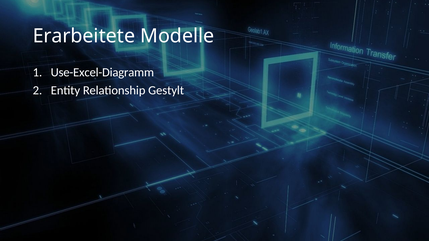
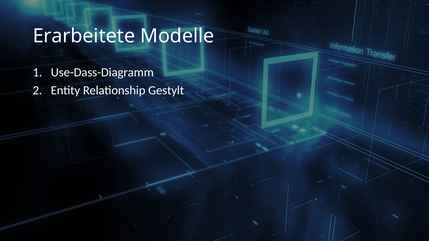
Use-Excel-Diagramm: Use-Excel-Diagramm -> Use-Dass-Diagramm (102, 73)
